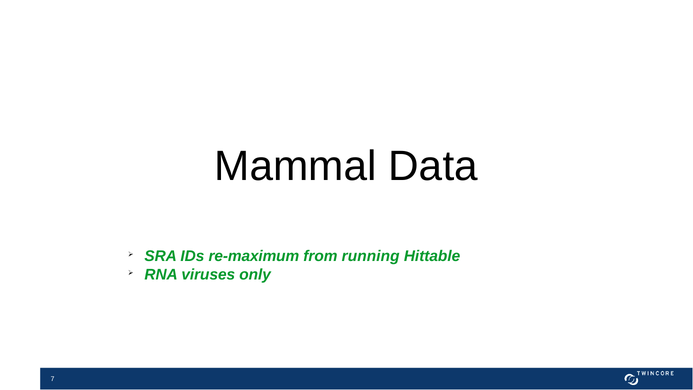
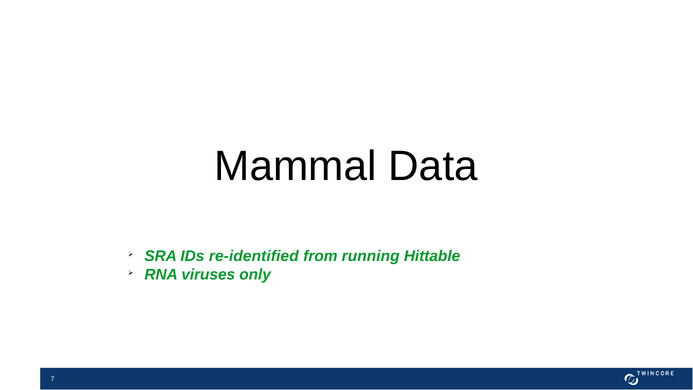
re-maximum: re-maximum -> re-identified (254, 256)
